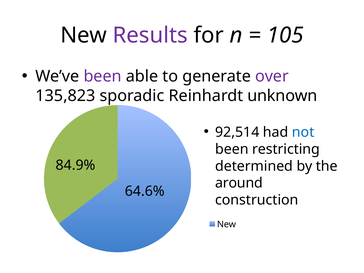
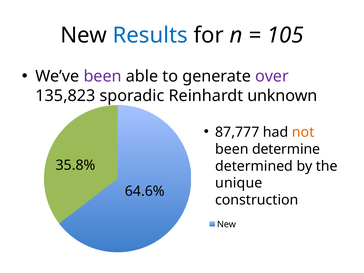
Results colour: purple -> blue (150, 35)
92,514: 92,514 -> 87,777 (237, 132)
not colour: blue -> orange (303, 132)
restricting: restricting -> determine (286, 149)
84.9%: 84.9% -> 35.8% (76, 165)
around: around -> unique (239, 183)
